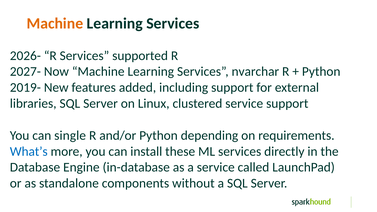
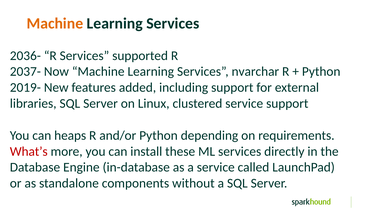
2026-: 2026- -> 2036- (25, 56)
2027-: 2027- -> 2037- (25, 72)
single: single -> heaps (70, 135)
What’s colour: blue -> red (29, 151)
